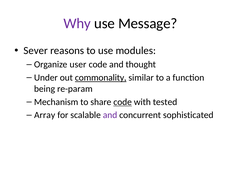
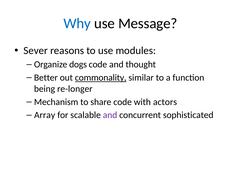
Why colour: purple -> blue (77, 23)
user: user -> dogs (78, 64)
Under: Under -> Better (46, 77)
re-param: re-param -> re-longer (75, 89)
code underline: present -> none (123, 102)
tested: tested -> actors (165, 102)
